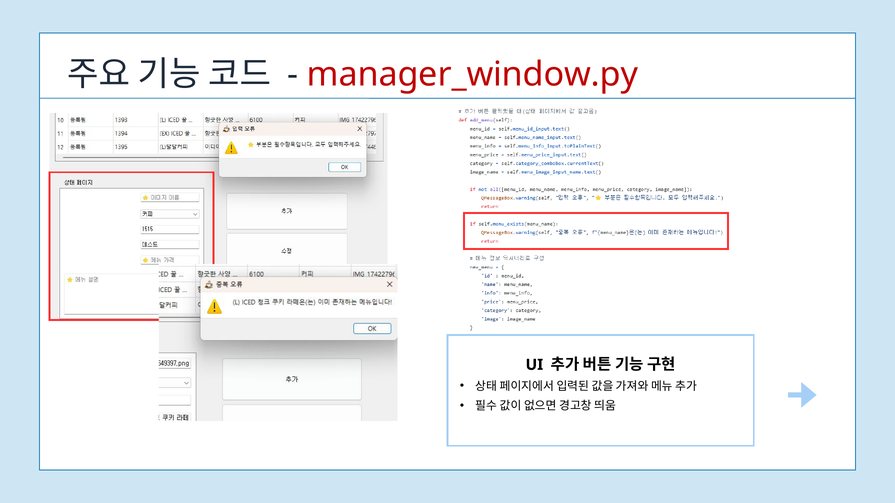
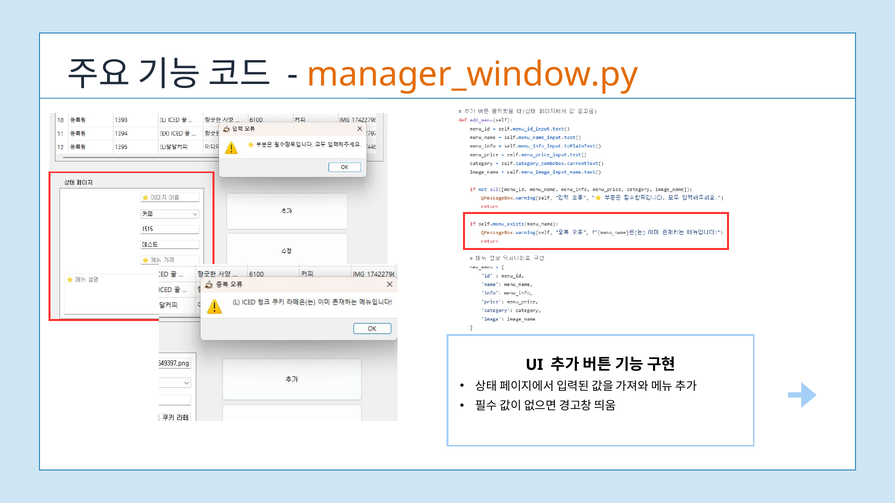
manager_window.py colour: red -> orange (472, 74)
